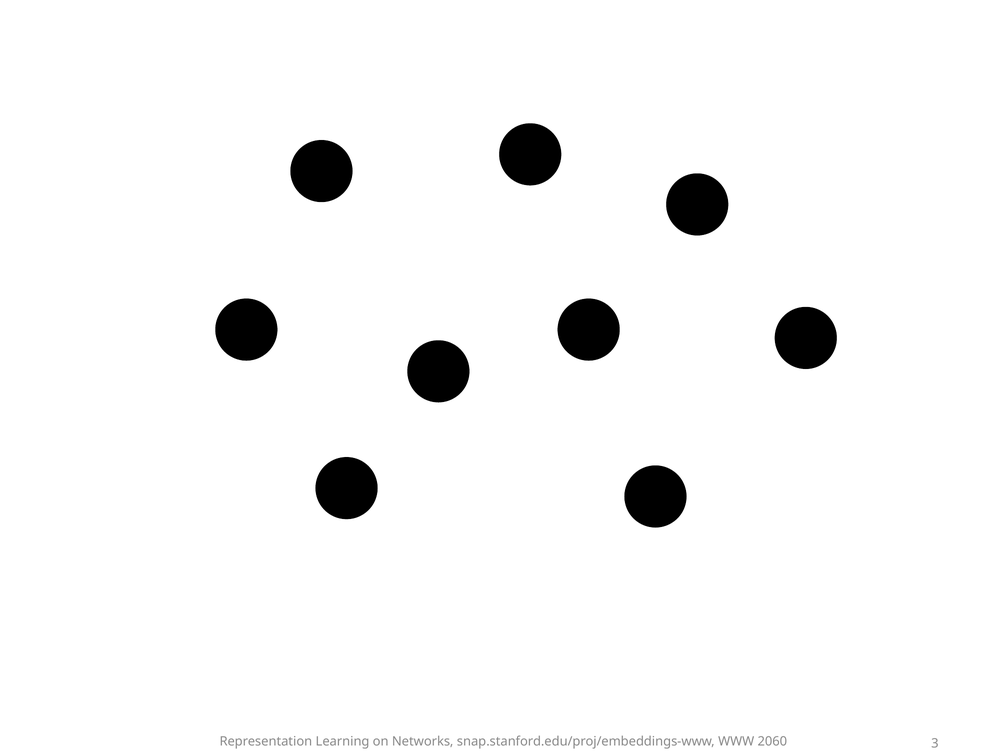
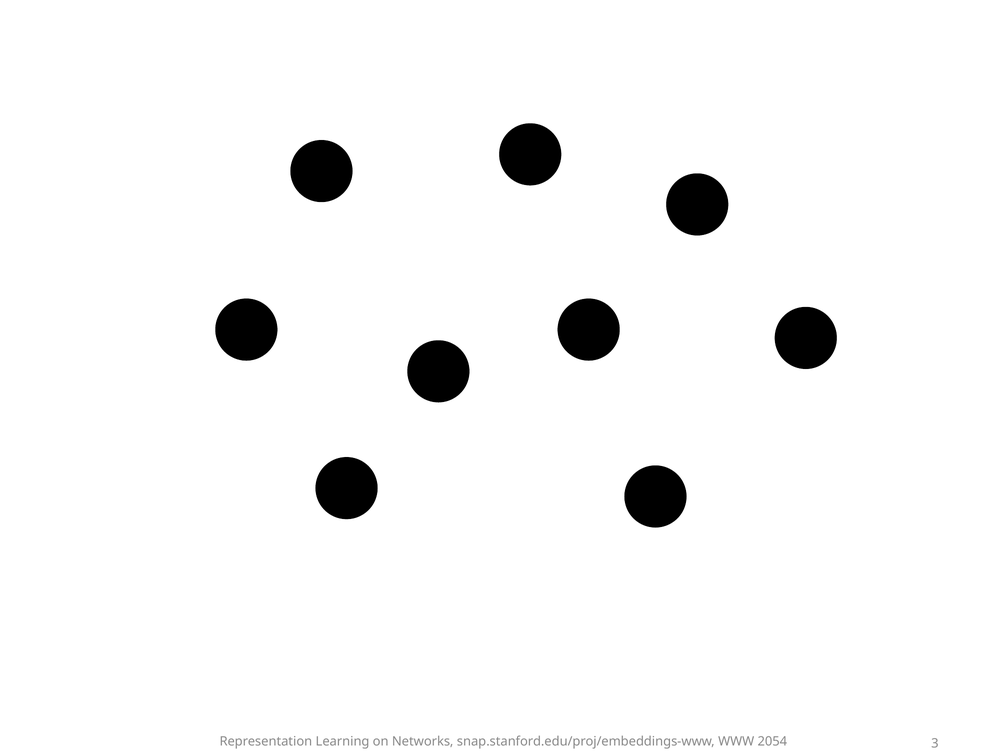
2060: 2060 -> 2054 (772, 742)
